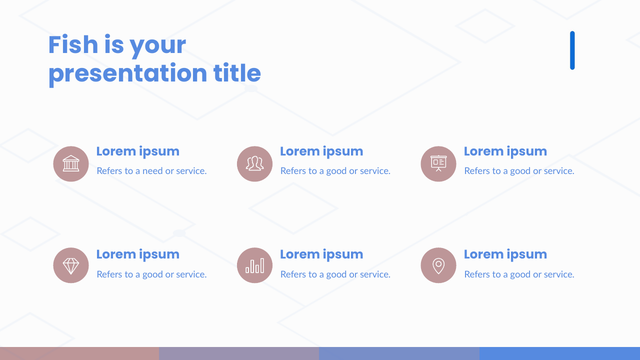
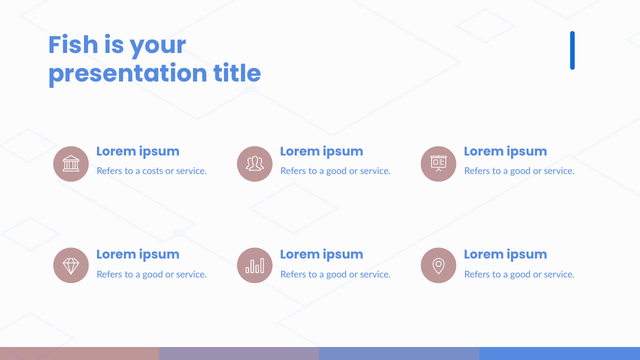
need: need -> costs (153, 171)
